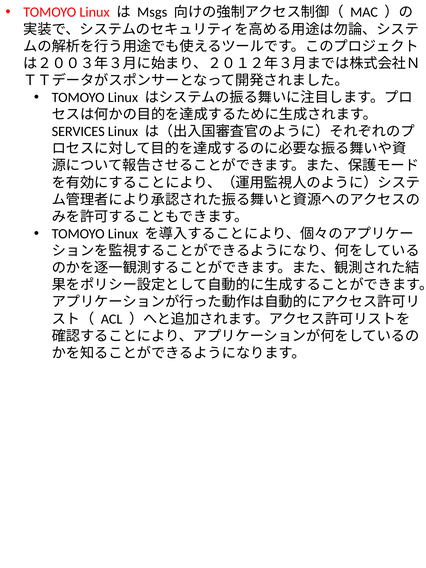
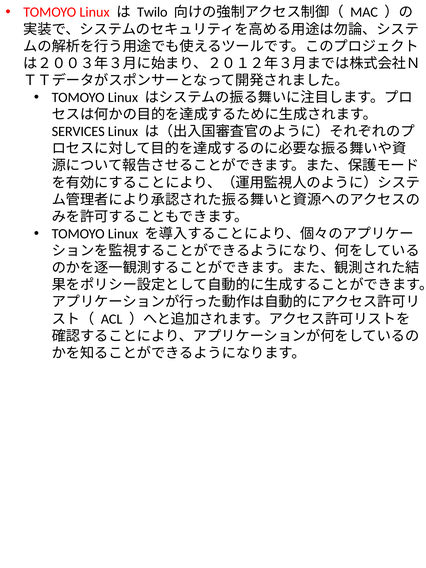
Msgs: Msgs -> Twilo (152, 12)
